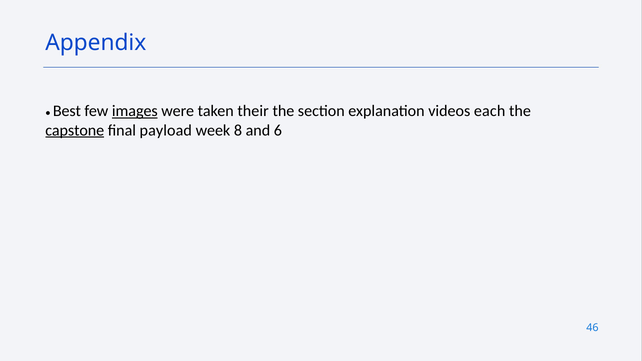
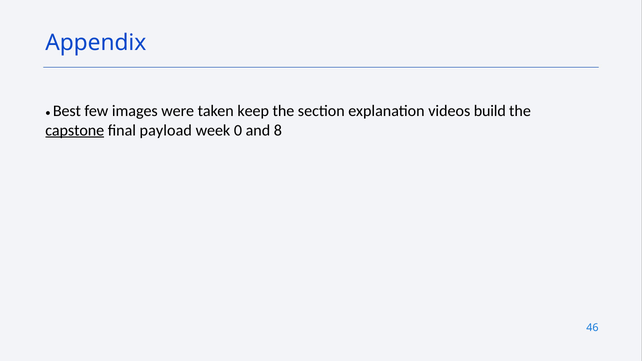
images underline: present -> none (135, 111)
their: their -> keep (253, 111)
each: each -> build (490, 111)
8: 8 -> 0 (238, 130)
6: 6 -> 8 (278, 130)
